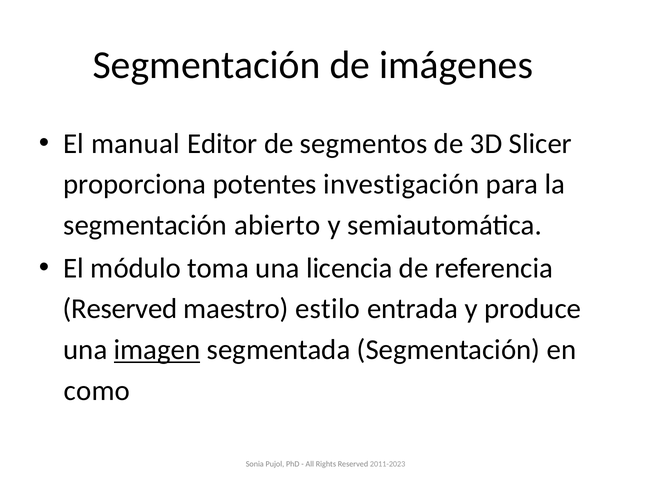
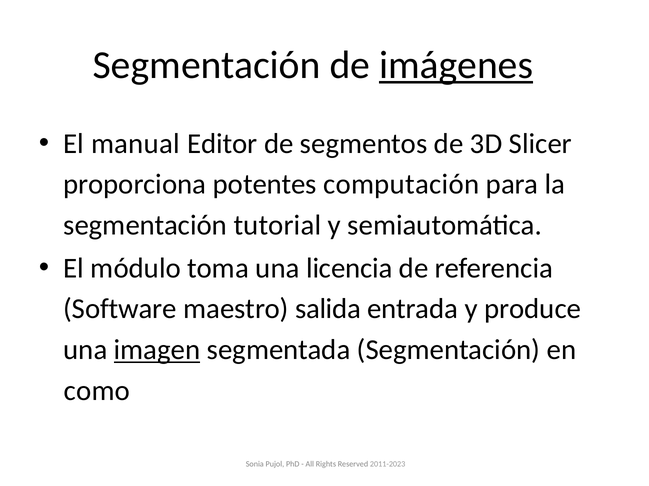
imágenes underline: none -> present (456, 65)
investigación: investigación -> computación (401, 185)
abierto: abierto -> tutorial (277, 225)
Reserved: Reserved -> Software (120, 309)
estilo: estilo -> salida (328, 309)
